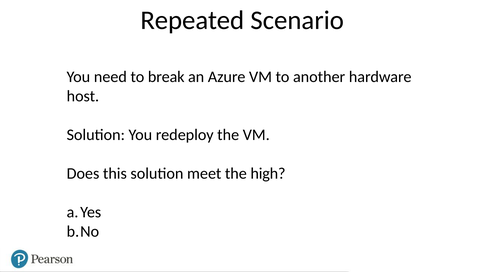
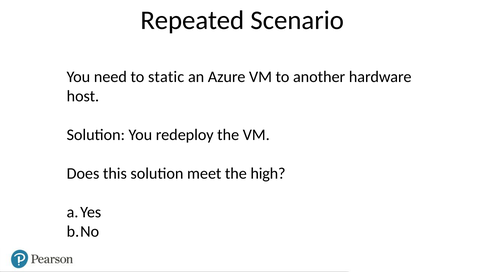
break: break -> static (166, 77)
